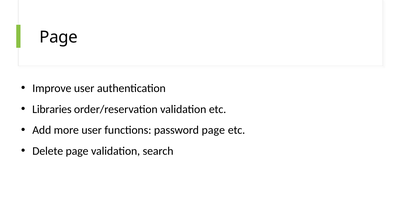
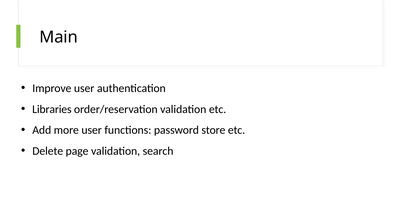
Page: Page -> Main (59, 37)
password page: page -> store (213, 130)
